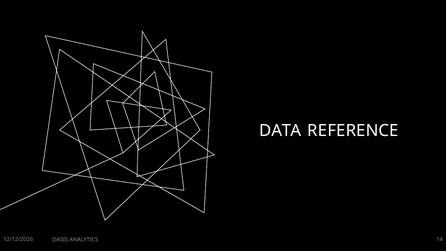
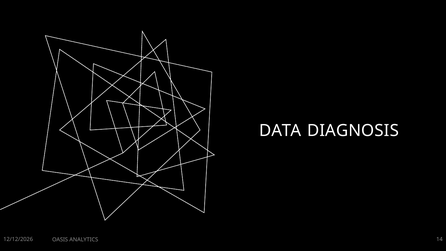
REFERENCE: REFERENCE -> DIAGNOSIS (353, 131)
